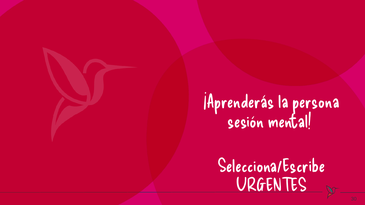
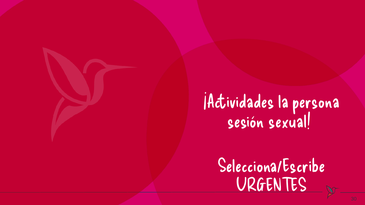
¡Aprenderás: ¡Aprenderás -> ¡Actividades (239, 102)
mental: mental -> sexual (290, 122)
